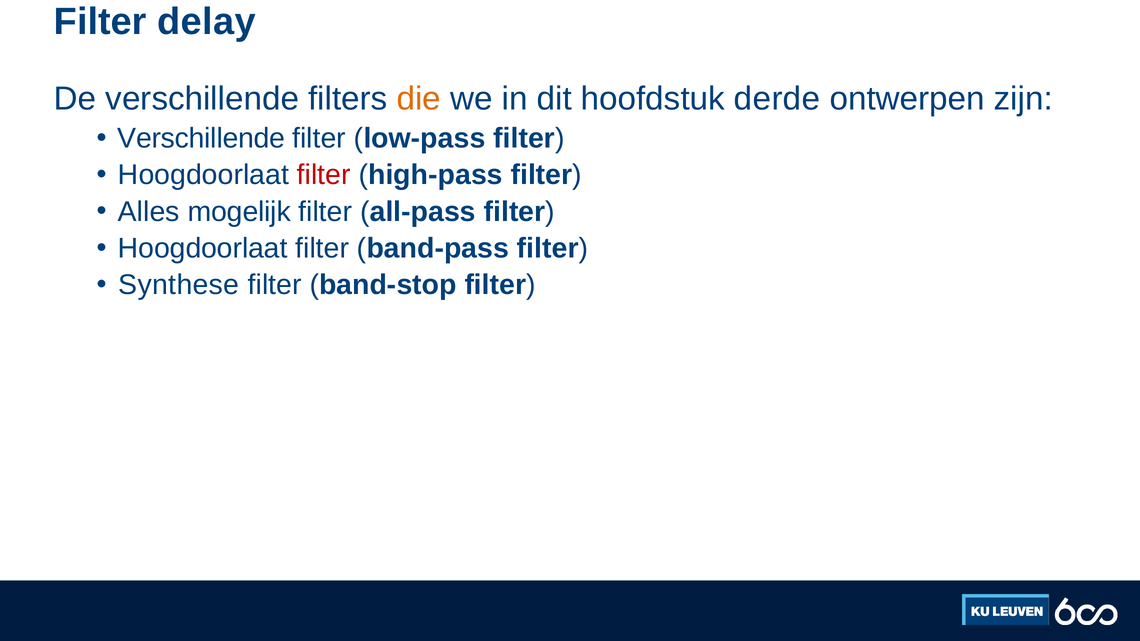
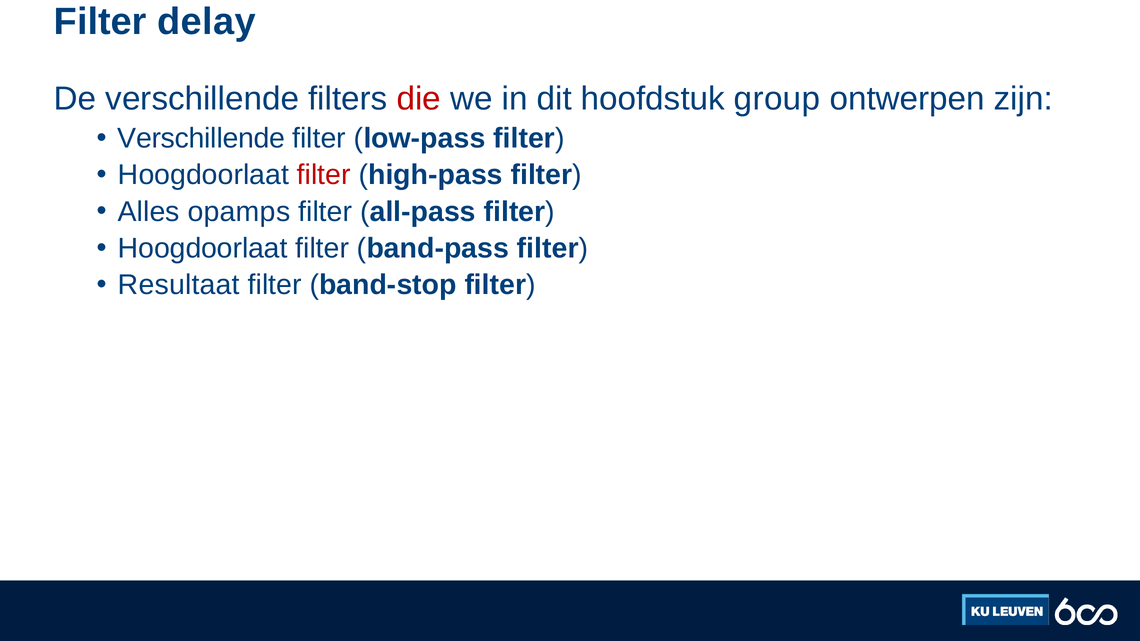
die colour: orange -> red (419, 99)
derde: derde -> group (777, 99)
mogelijk: mogelijk -> opamps (239, 212)
Synthese: Synthese -> Resultaat (179, 285)
